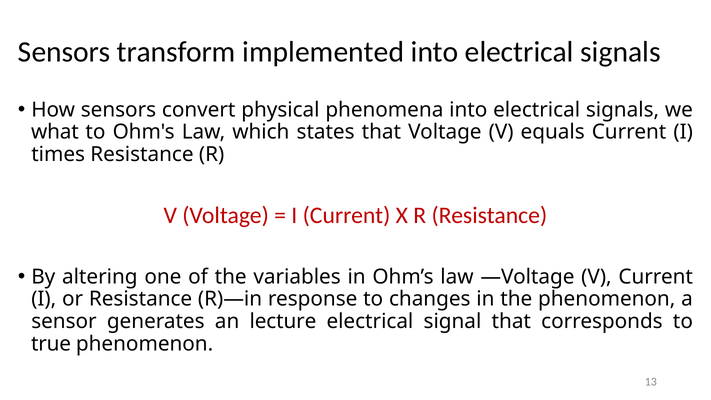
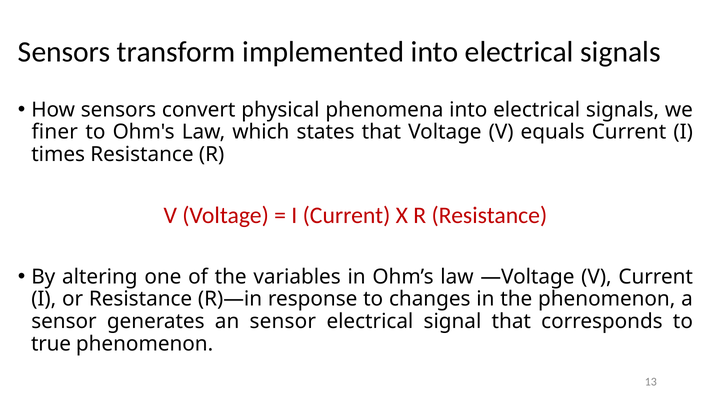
what: what -> finer (55, 132)
an lecture: lecture -> sensor (283, 321)
